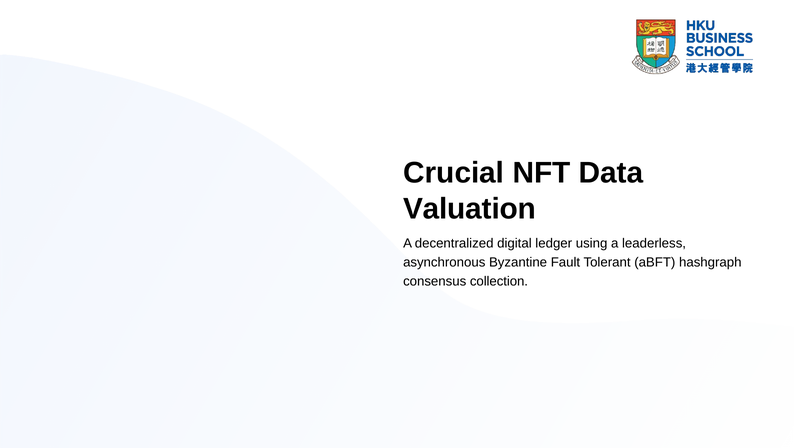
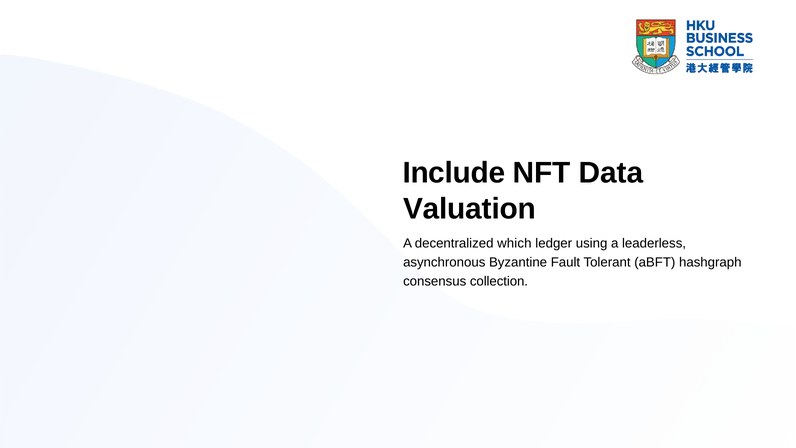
Crucial: Crucial -> Include (454, 173)
digital: digital -> which (514, 243)
